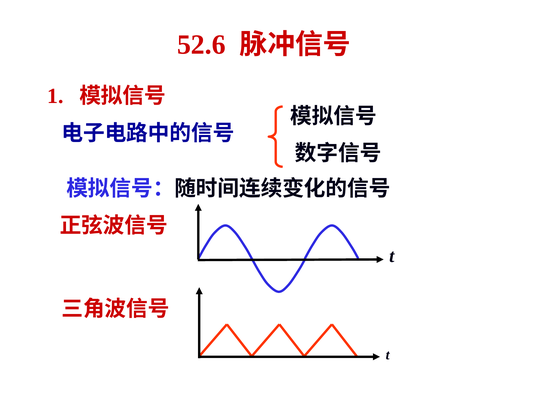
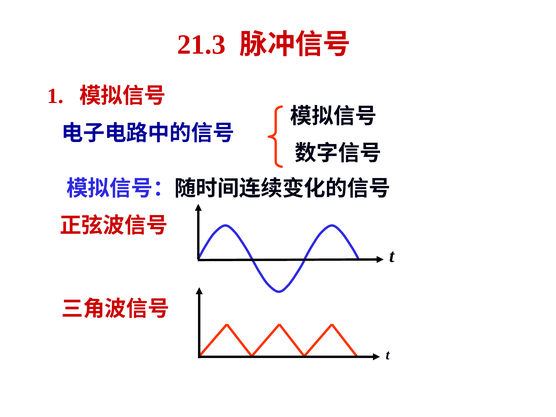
52.6: 52.6 -> 21.3 (201, 45)
